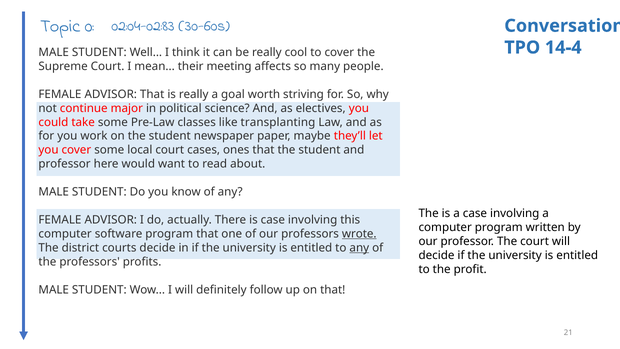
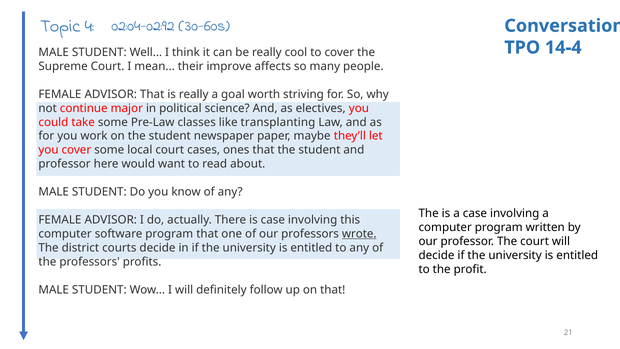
0: 0 -> 4 (89, 26)
02:04-02:83: 02:04-02:83 -> 02:04-02:92 (143, 26)
meeting: meeting -> improve (229, 66)
any underline: present -> none (359, 248)
